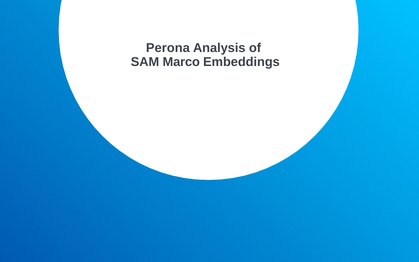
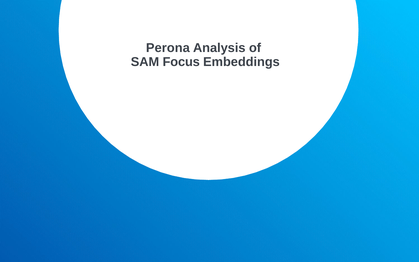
Marco: Marco -> Focus (181, 62)
